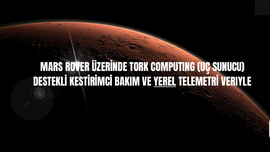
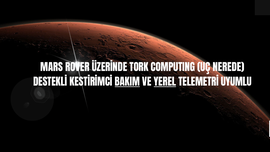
SUNUCU: SUNUCU -> NEREDE (228, 68)
BAKIM underline: none -> present (127, 82)
VERIYLE: VERIYLE -> UYUMLU (236, 82)
